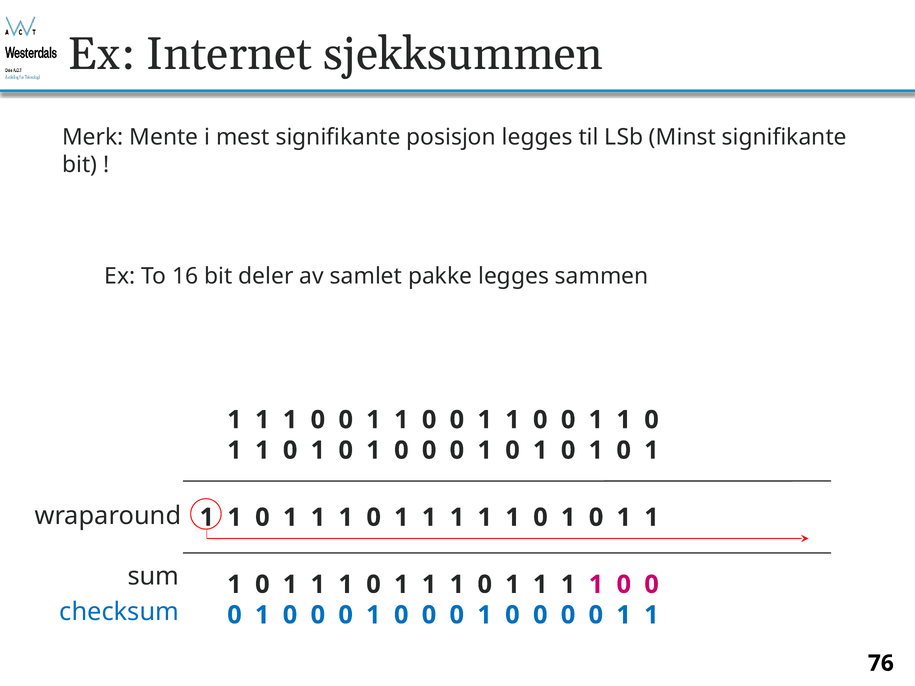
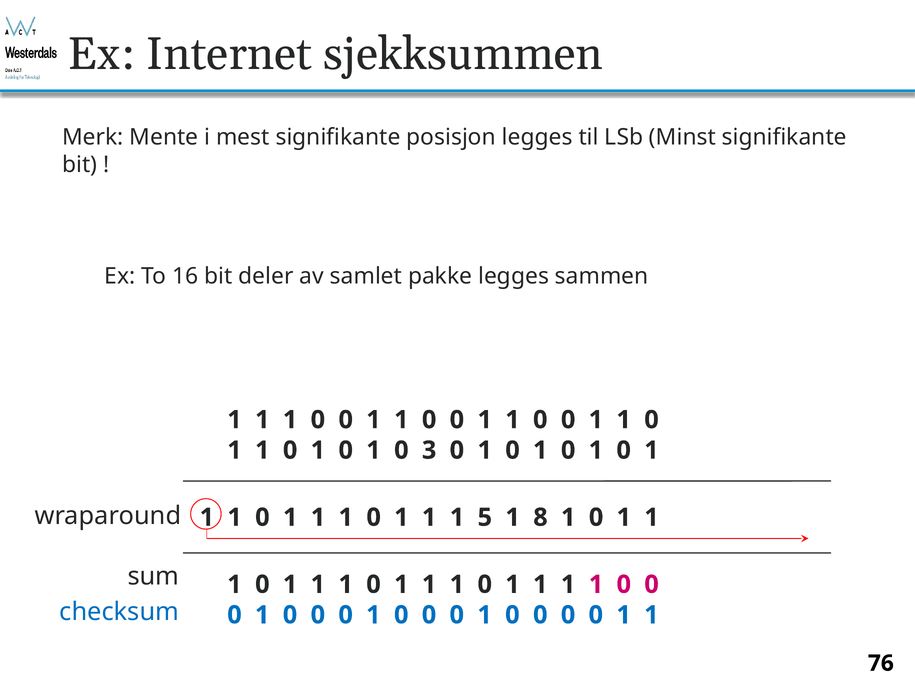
0: 0 -> 3 (429, 450)
1: 1 -> 5 (485, 518)
0: 0 -> 8 (540, 518)
